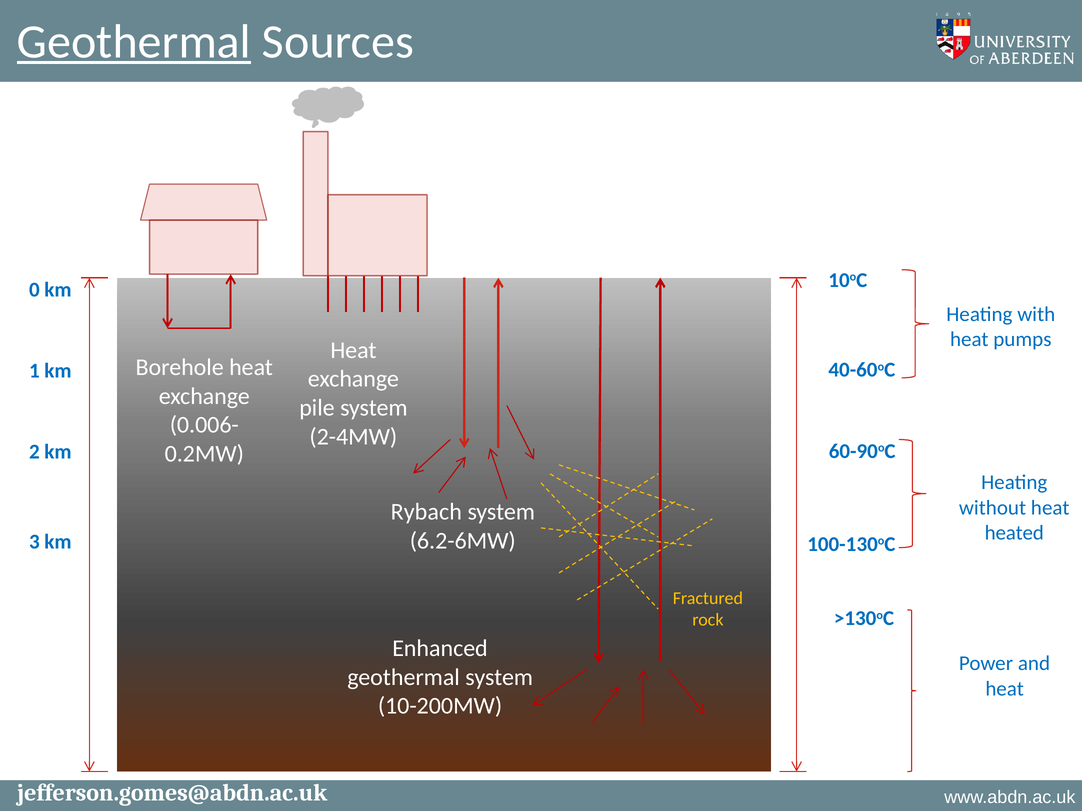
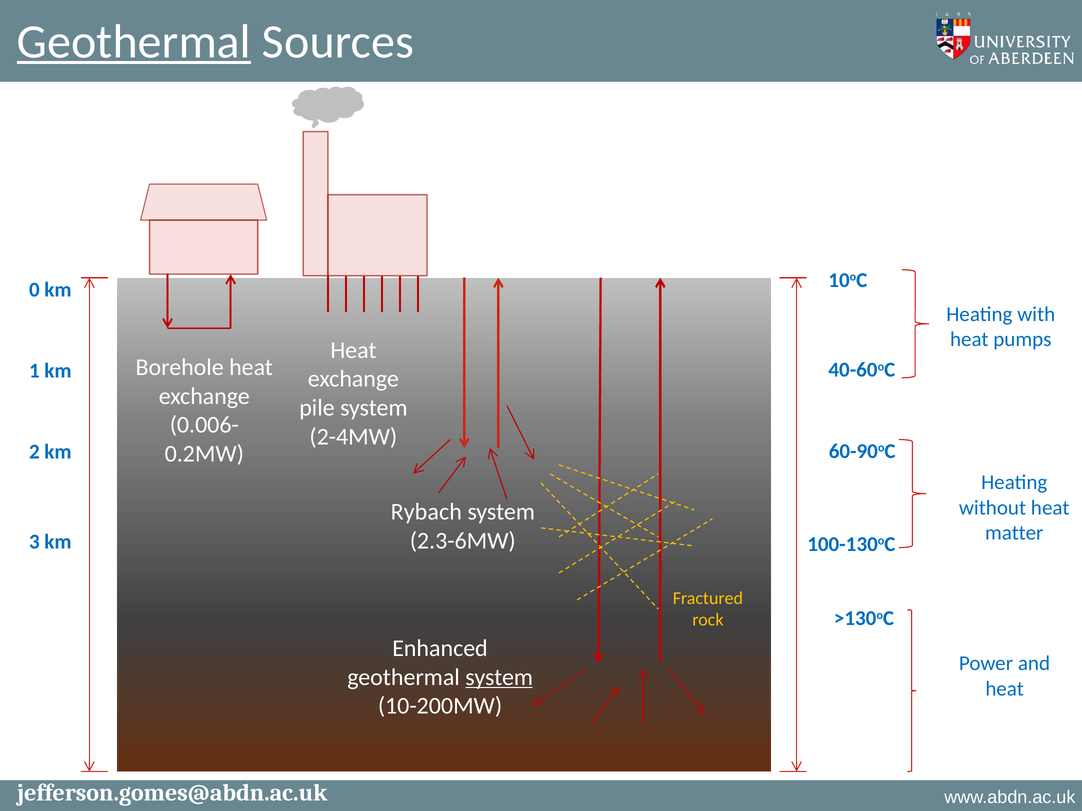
heated: heated -> matter (1014, 533)
6.2-6MW: 6.2-6MW -> 2.3-6MW (463, 541)
system underline: none -> present (499, 678)
